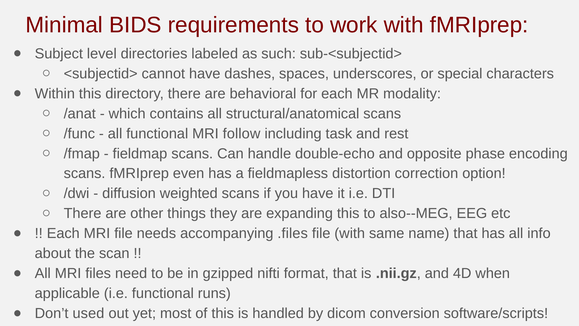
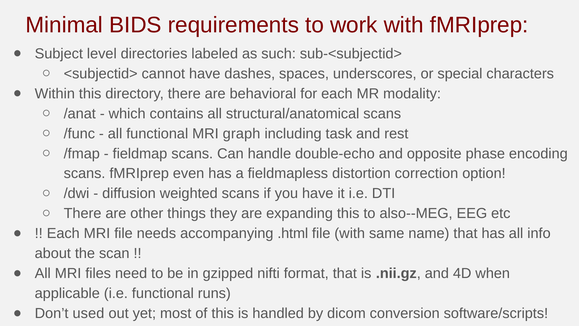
follow: follow -> graph (242, 133)
.files: .files -> .html (293, 233)
